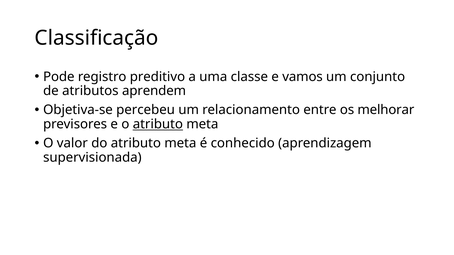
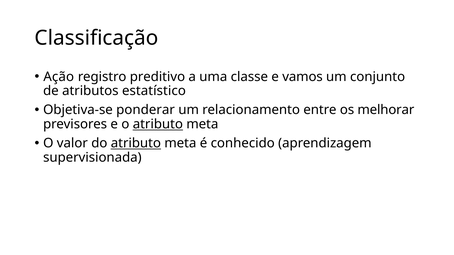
Pode: Pode -> Ação (59, 77)
aprendem: aprendem -> estatístico (154, 91)
percebeu: percebeu -> ponderar (146, 110)
atributo underline: none -> present (136, 143)
